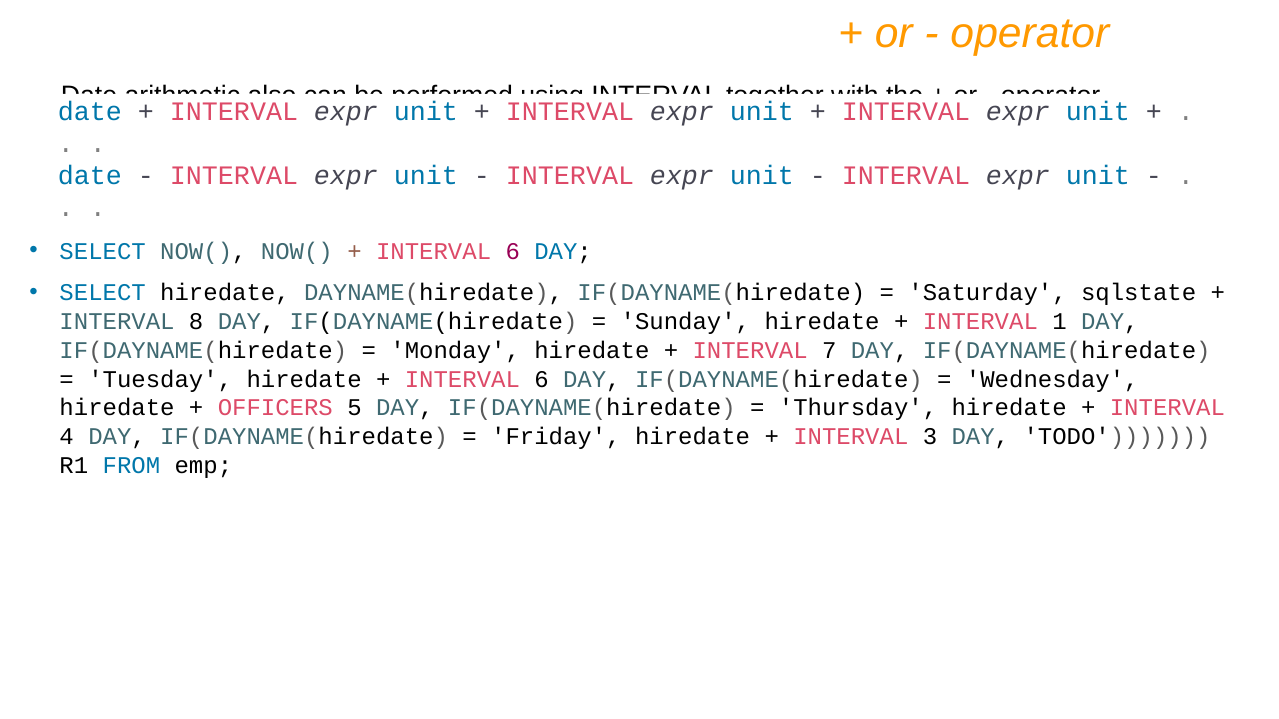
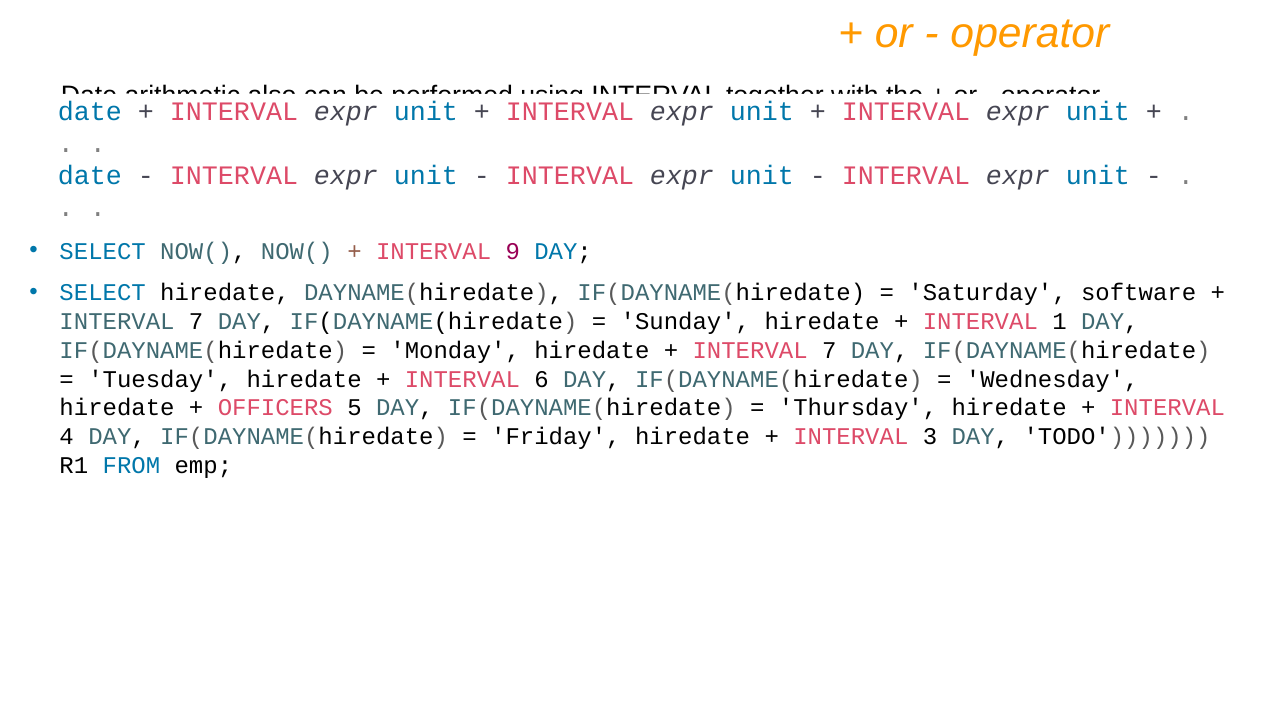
6: 6 -> 9 (513, 251)
sqlstate: sqlstate -> software (1139, 293)
8: 8 -> 7 (196, 322)
